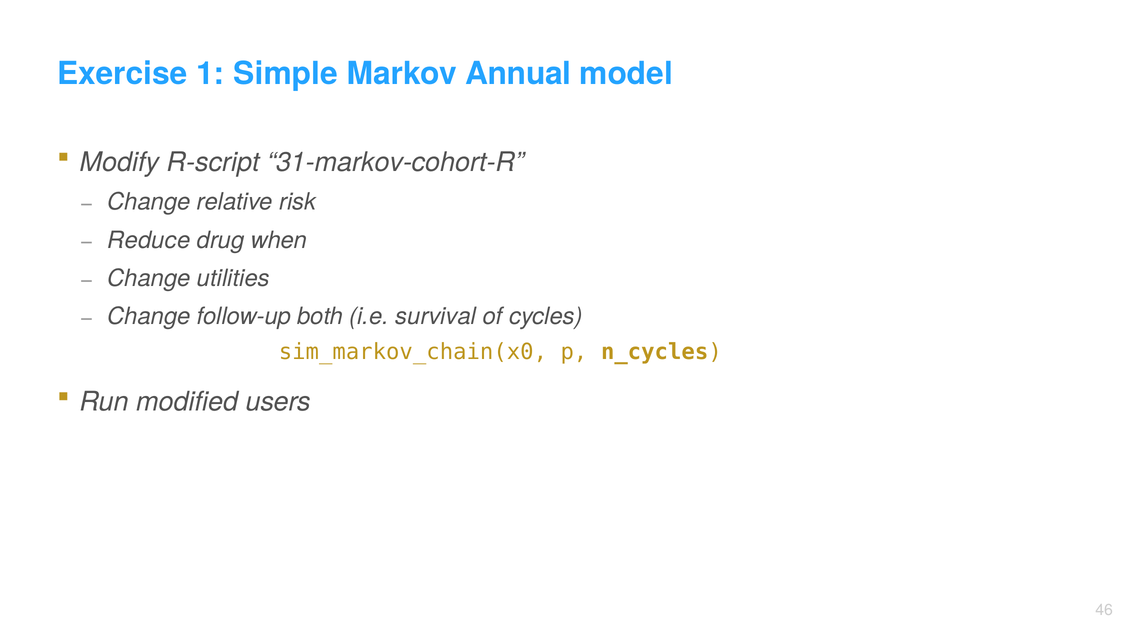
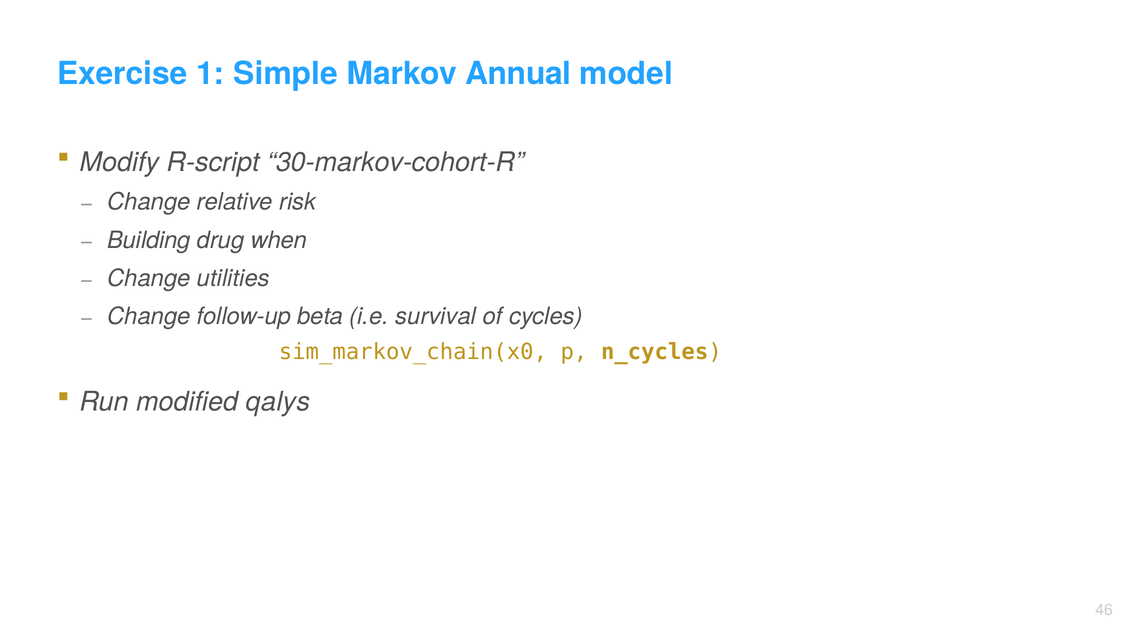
31-markov-cohort-R: 31-markov-cohort-R -> 30-markov-cohort-R (396, 162)
Reduce: Reduce -> Building (149, 240)
both: both -> beta (320, 316)
users: users -> qalys (278, 401)
